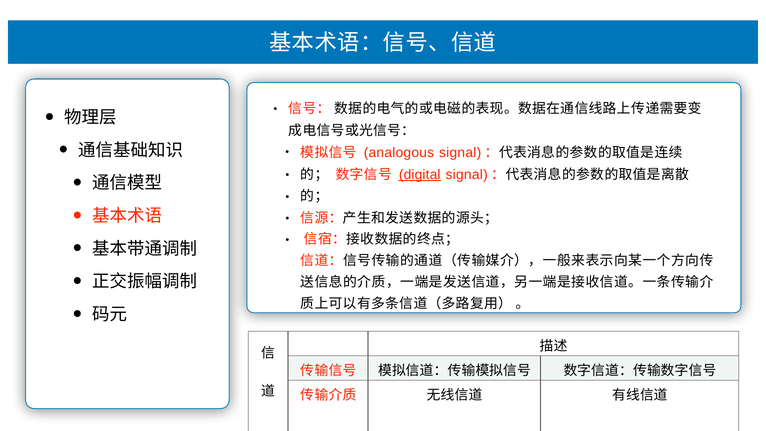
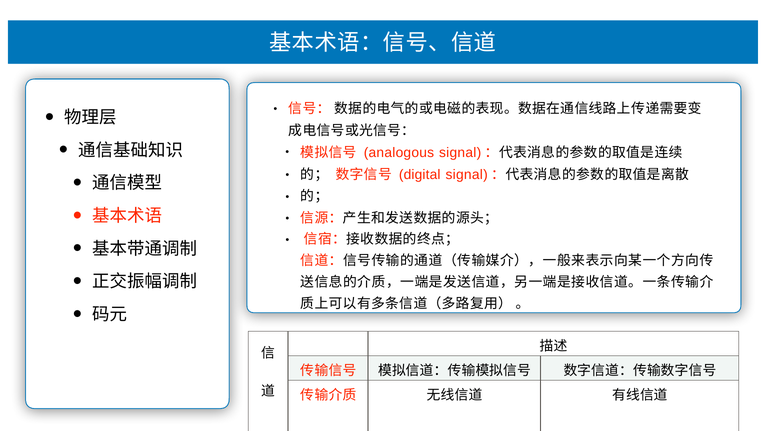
digital underline: present -> none (420, 174)
